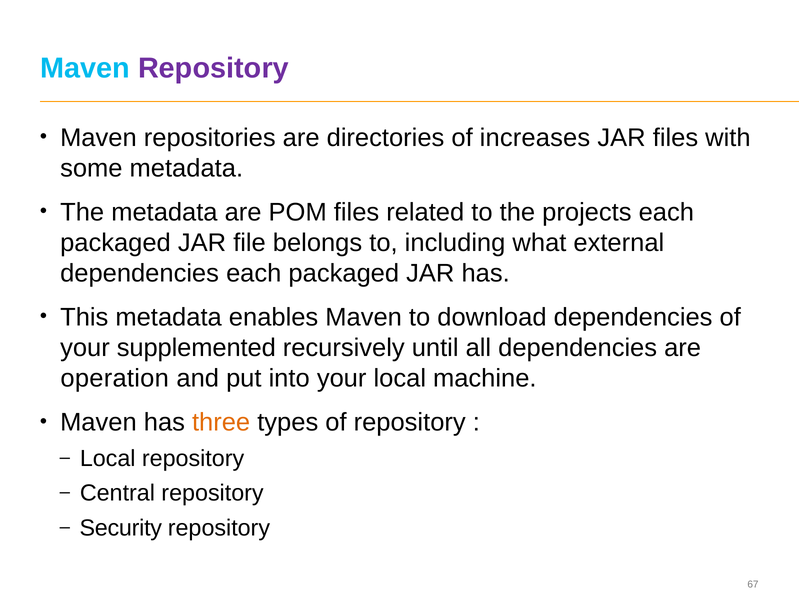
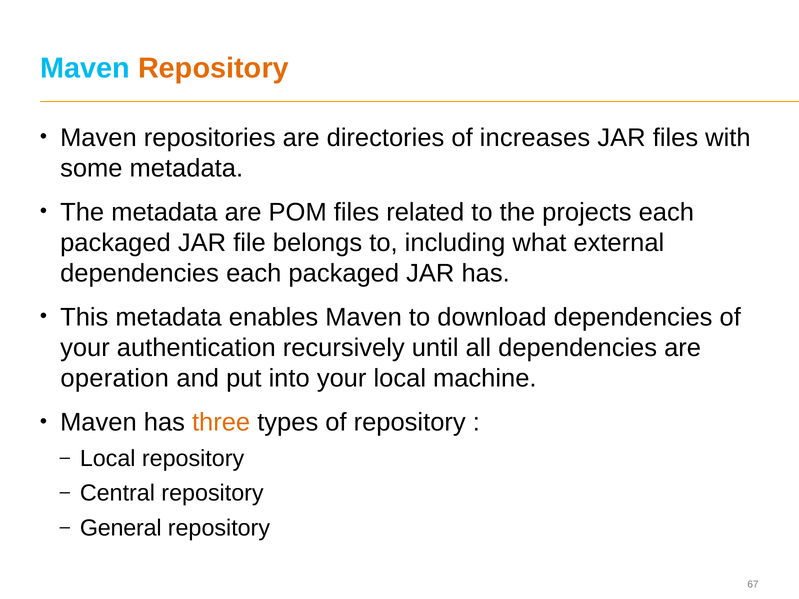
Repository colour: purple -> orange (213, 68)
supplemented: supplemented -> authentication (196, 348)
Security: Security -> General (121, 528)
